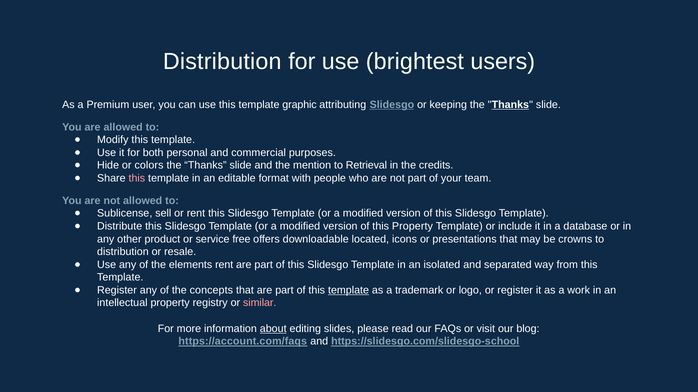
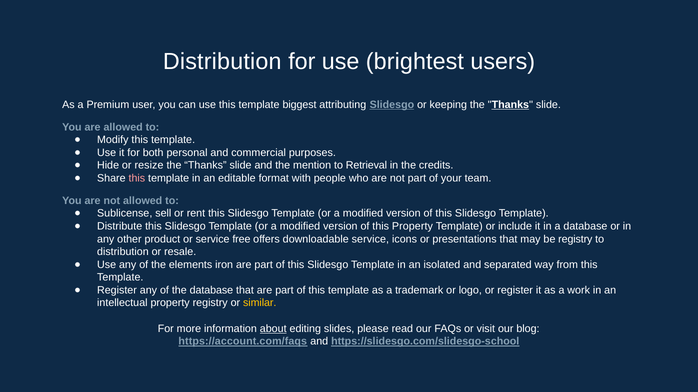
graphic: graphic -> biggest (300, 105)
colors: colors -> resize (149, 166)
downloadable located: located -> service (370, 239)
be crowns: crowns -> registry (575, 239)
elements rent: rent -> iron (224, 265)
the concepts: concepts -> database (211, 291)
template underline: present -> none (349, 291)
similar colour: pink -> yellow (260, 303)
